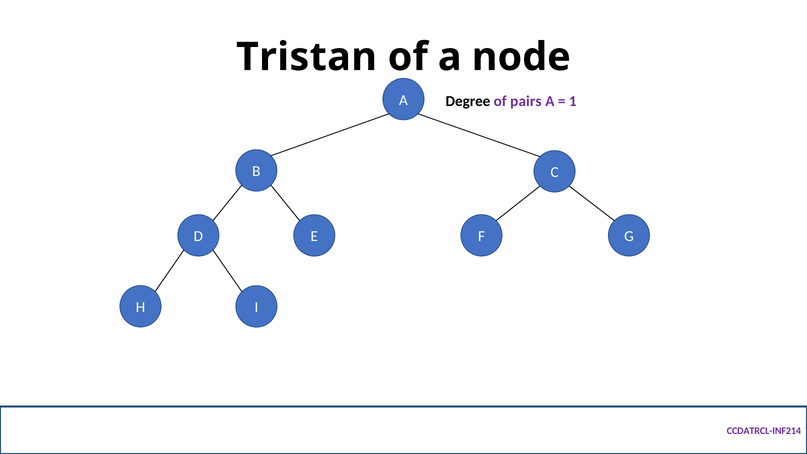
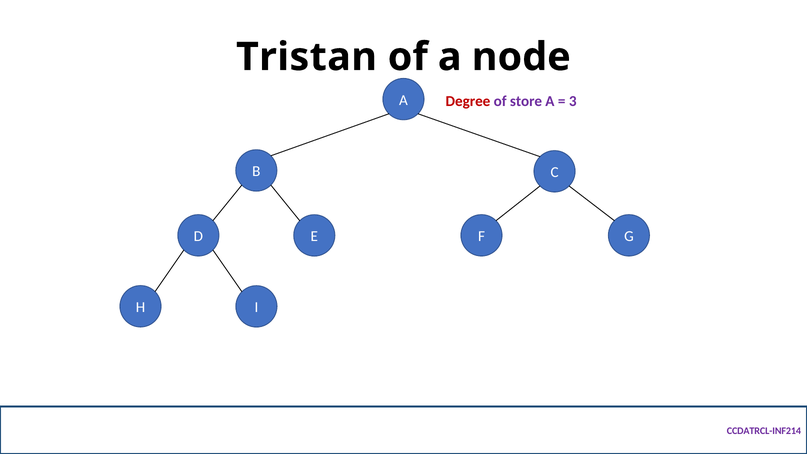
Degree colour: black -> red (468, 101)
pairs: pairs -> store (526, 101)
1: 1 -> 3 (573, 101)
